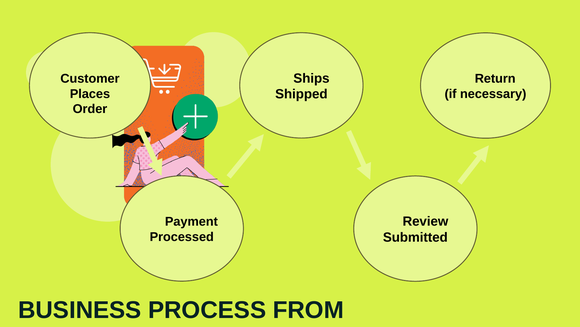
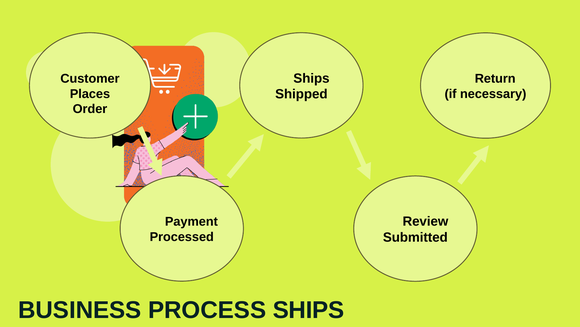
PROCESS FROM: FROM -> SHIPS (308, 309)
